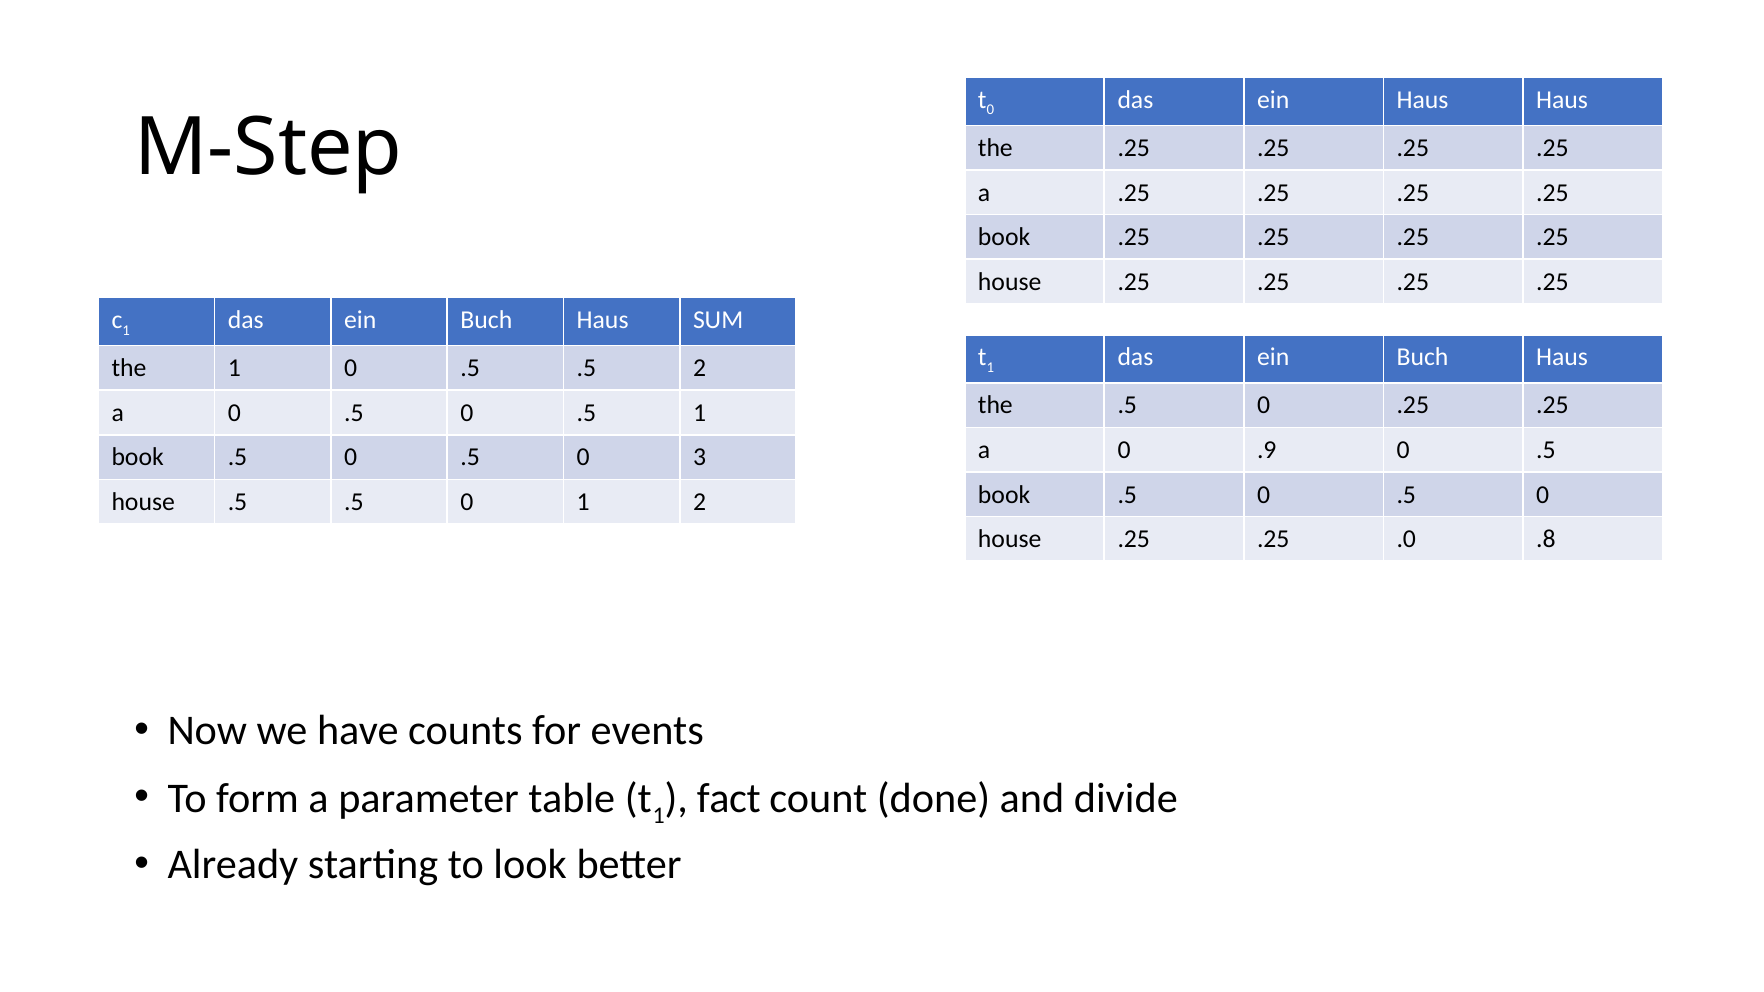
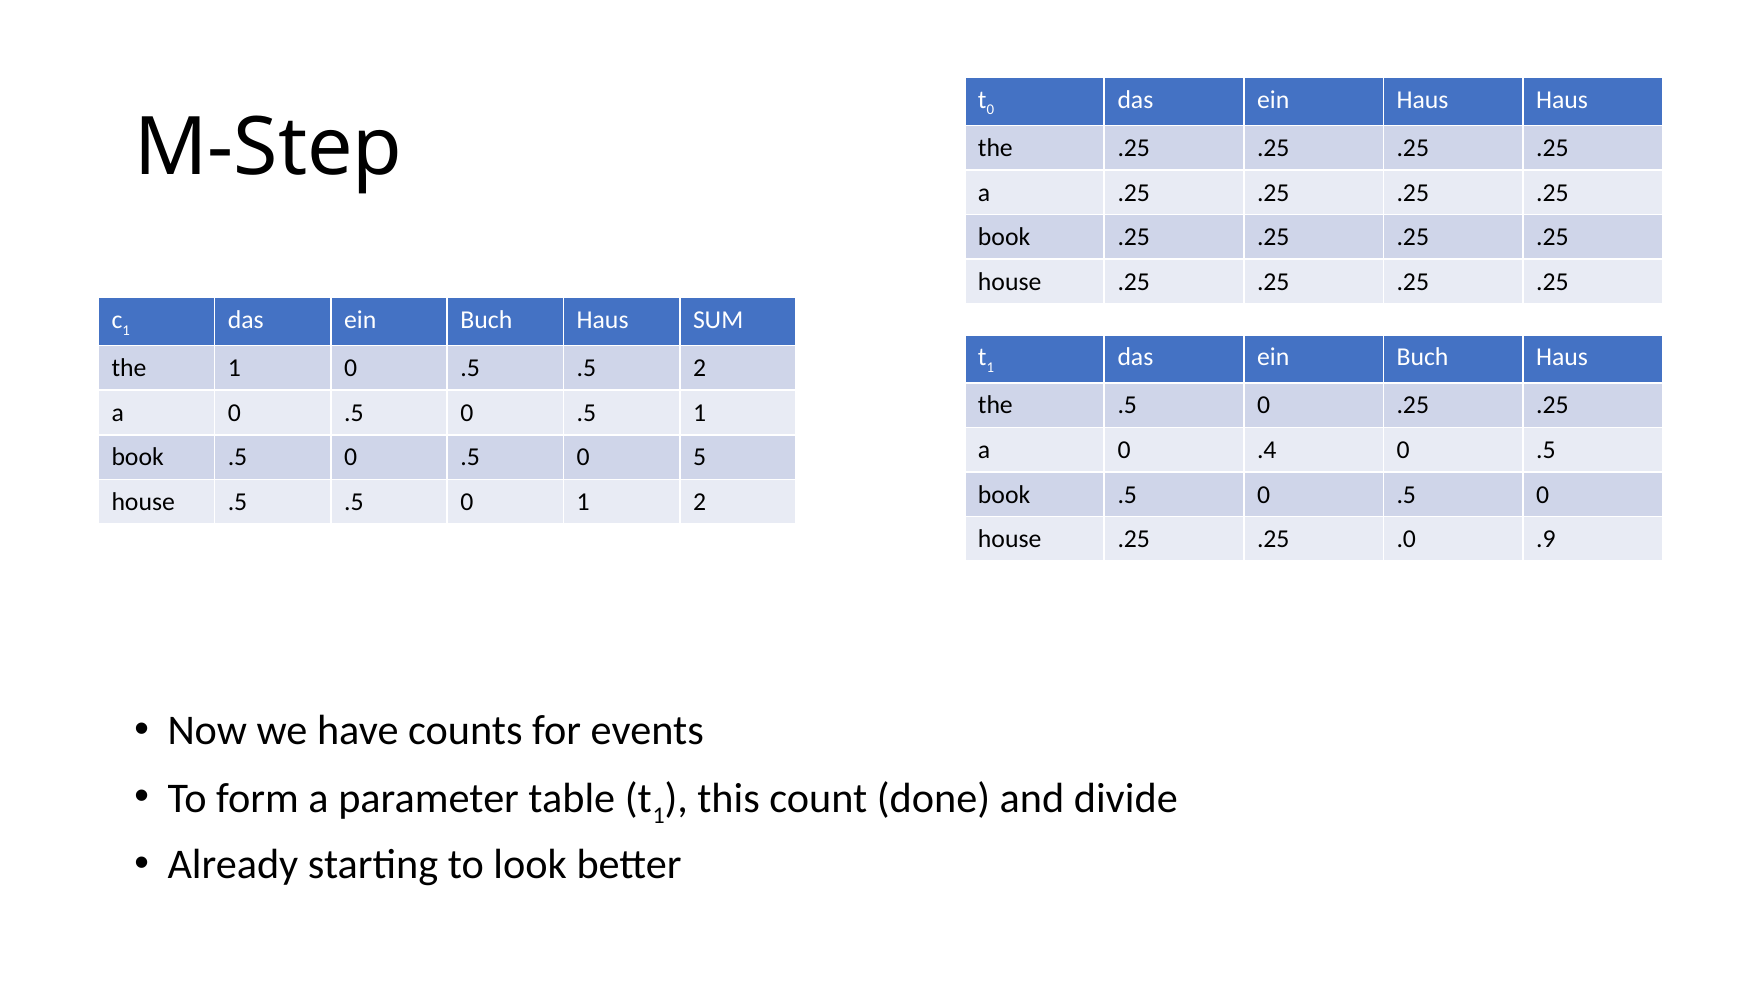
.9: .9 -> .4 (1267, 450)
3: 3 -> 5 (700, 458)
.8: .8 -> .9 (1546, 539)
fact: fact -> this (729, 799)
